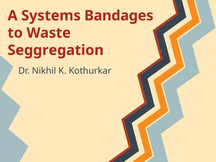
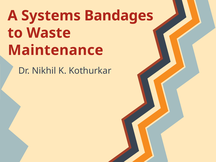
Seggregation: Seggregation -> Maintenance (56, 50)
